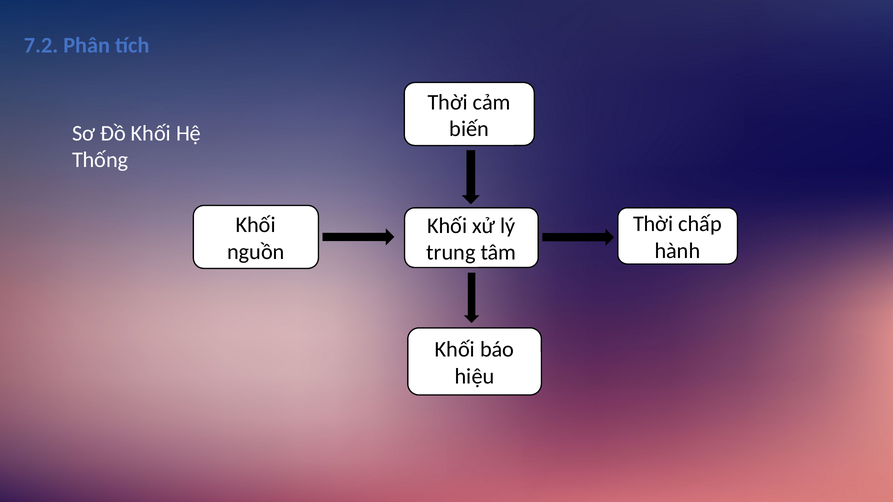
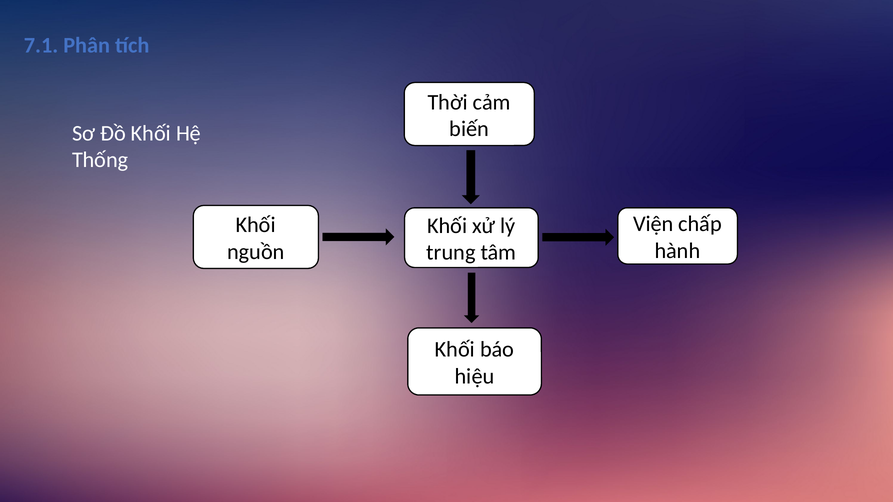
7.2: 7.2 -> 7.1 (41, 46)
Thời: Thời -> Viện (653, 224)
